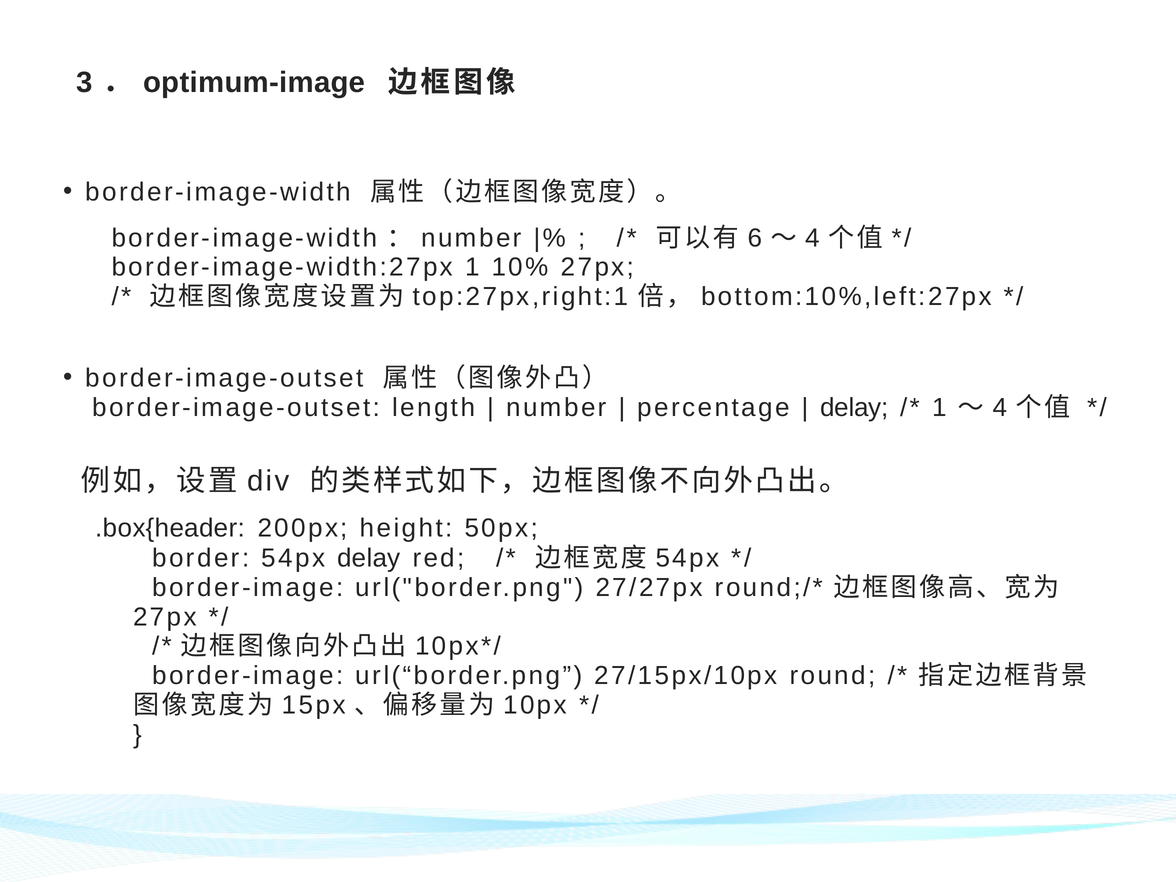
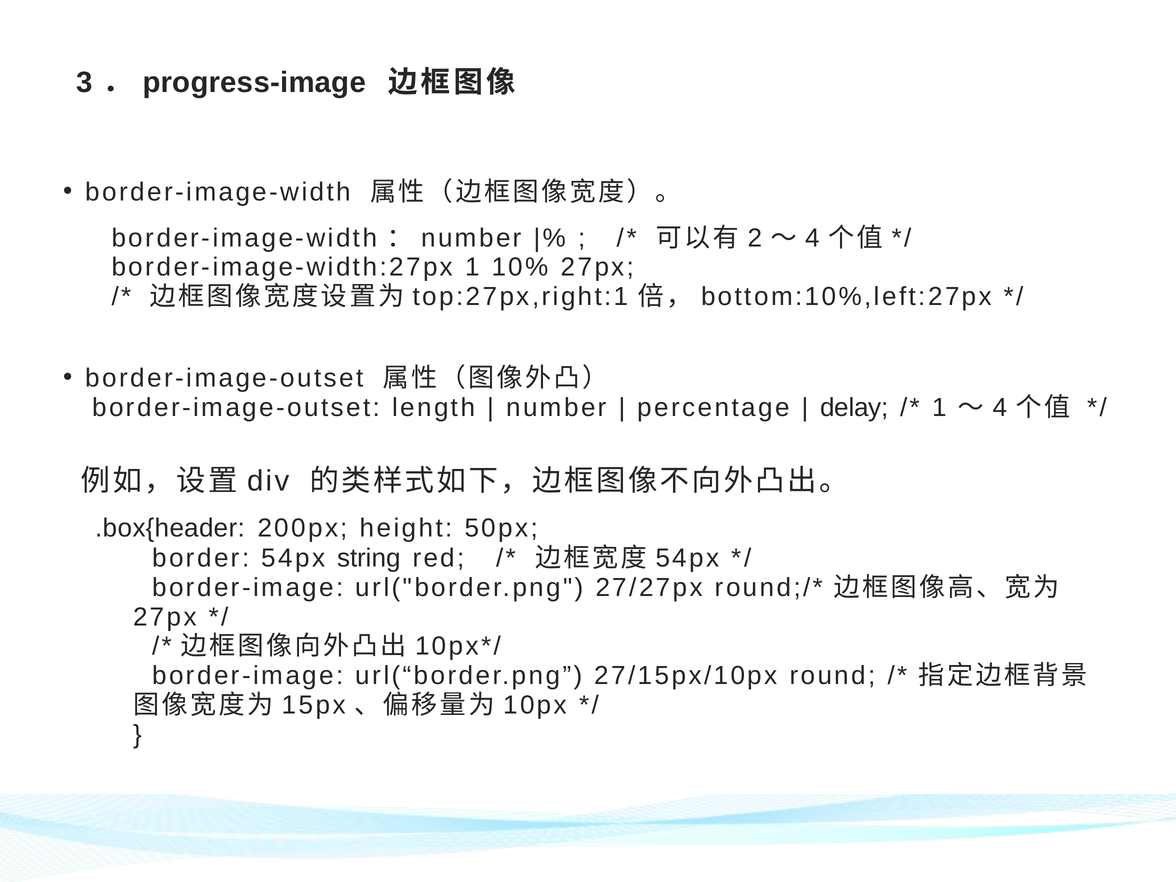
optimum-image: optimum-image -> progress-image (254, 83)
6: 6 -> 2 (755, 238)
54px delay: delay -> string (369, 558)
